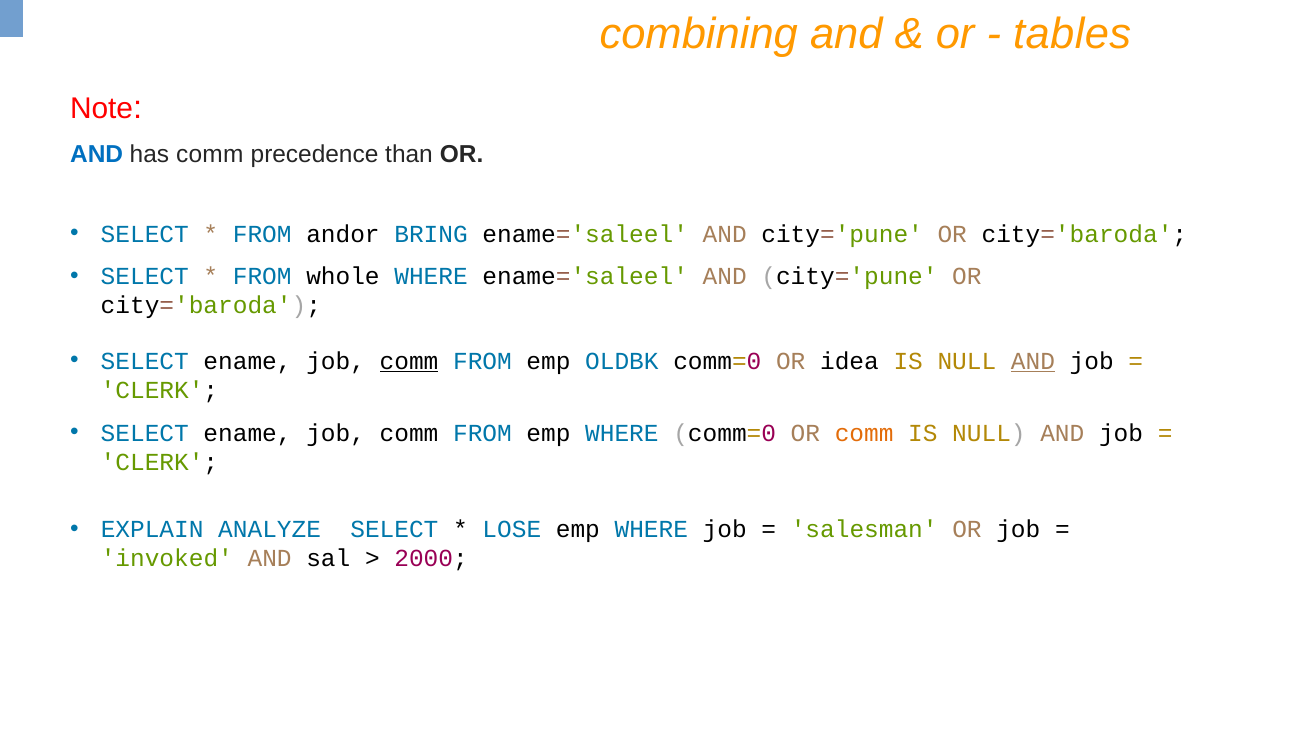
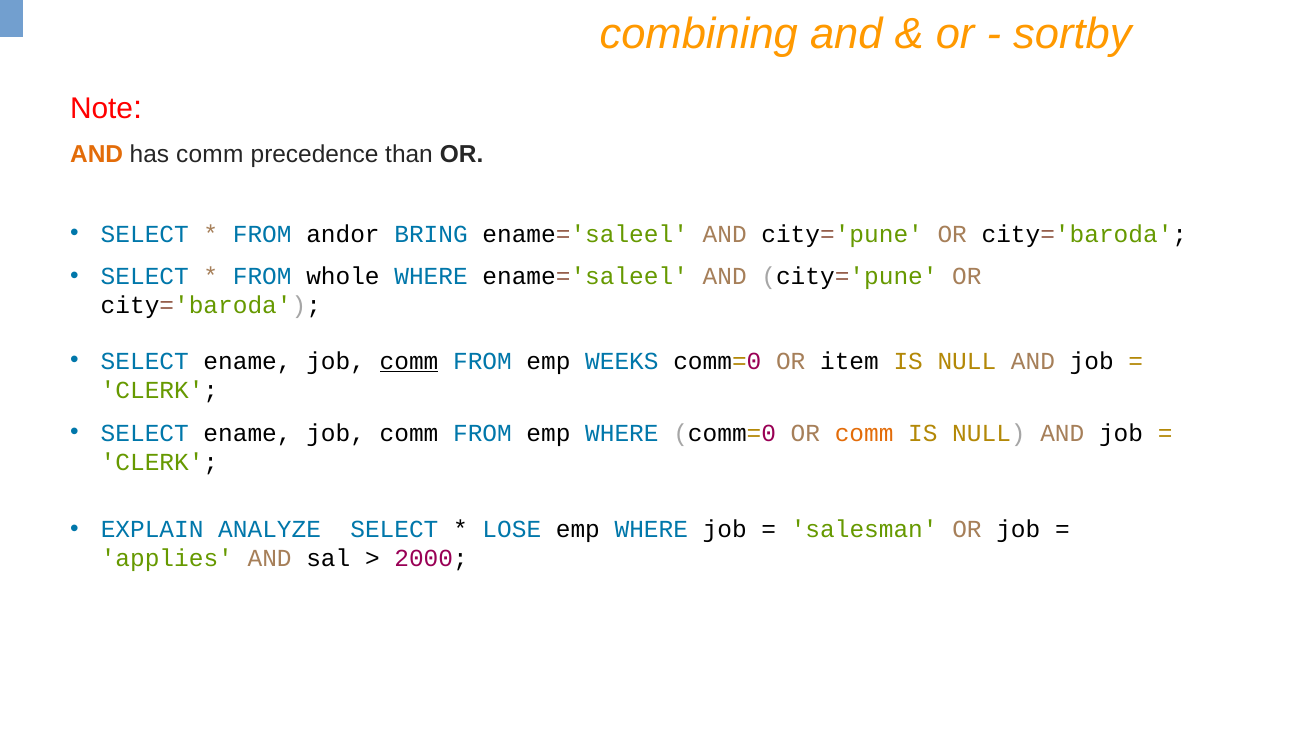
tables: tables -> sortby (1072, 34)
AND colour: blue -> orange (97, 154)
OLDBK: OLDBK -> WEEKS (622, 361)
idea: idea -> item (849, 361)
AND underline: present -> none (1033, 361)
invoked: invoked -> applies (167, 559)
